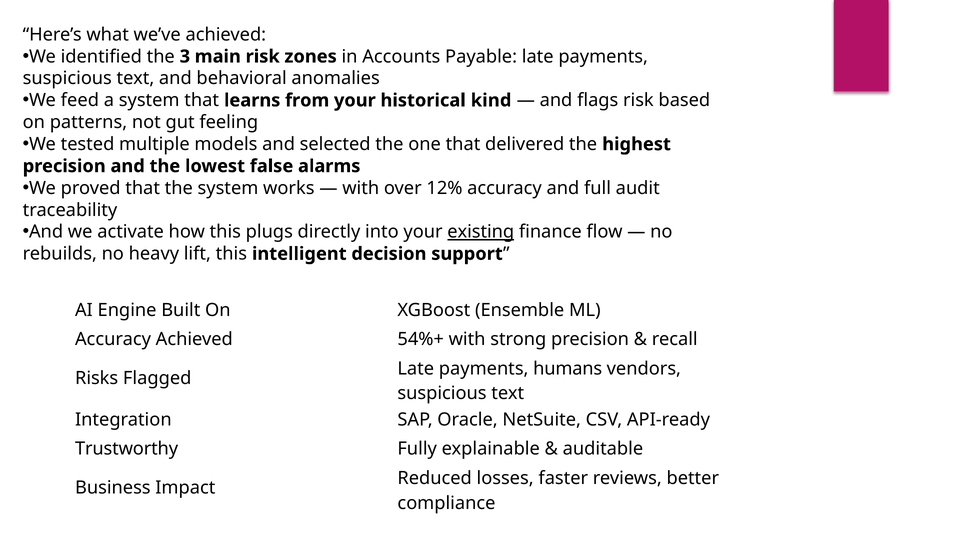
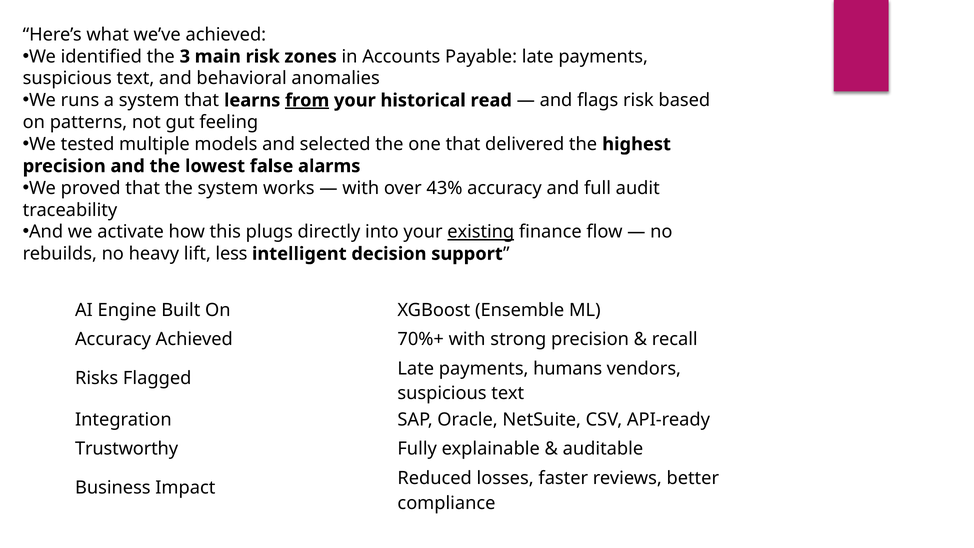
feed: feed -> runs (80, 100)
from underline: none -> present (307, 100)
kind: kind -> read (491, 100)
12%: 12% -> 43% (444, 188)
lift this: this -> less (231, 254)
54%+: 54%+ -> 70%+ (421, 339)
